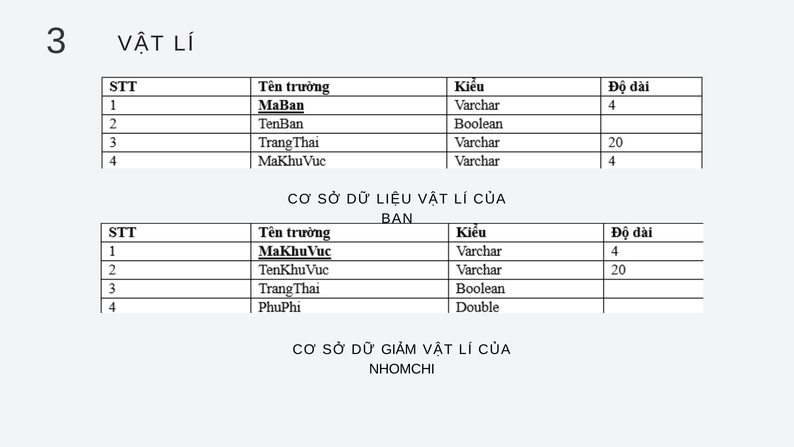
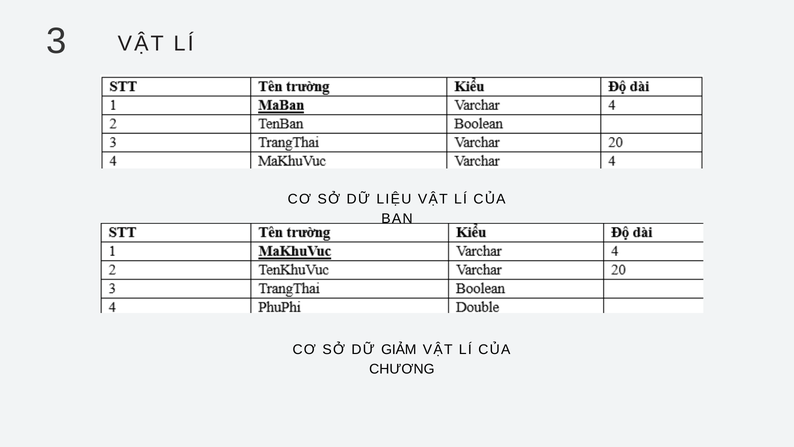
NHOMCHI: NHOMCHI -> CHƯƠNG (402, 369)
